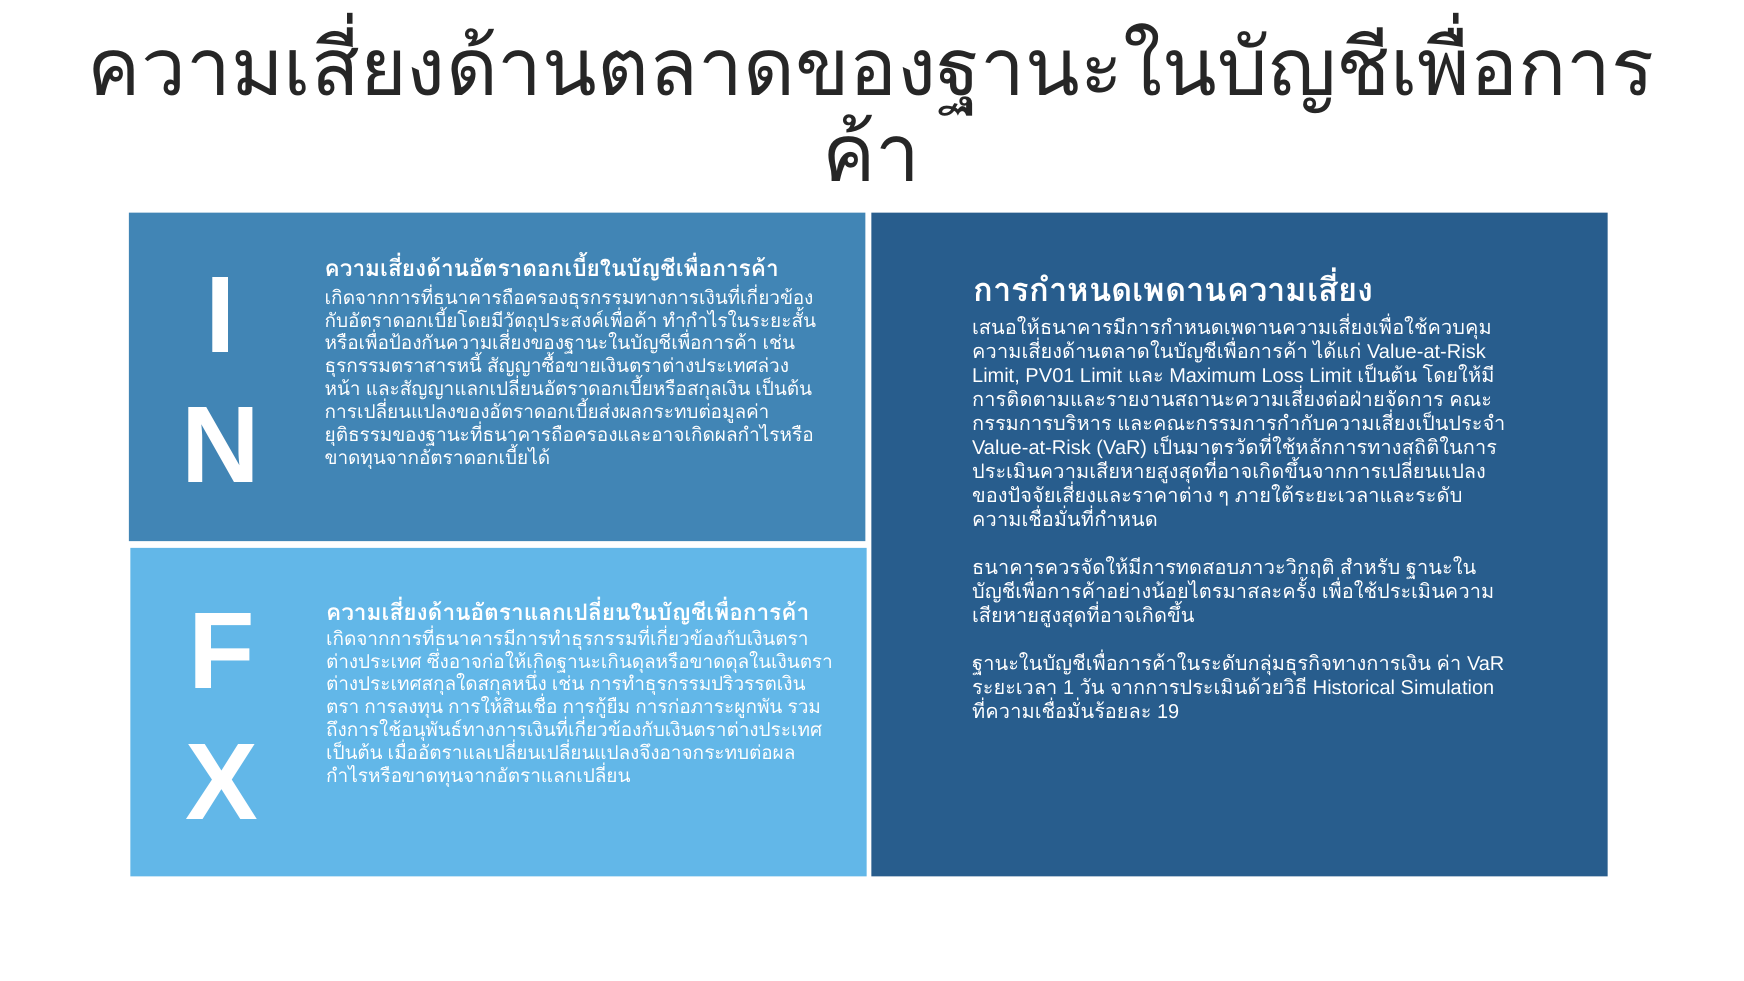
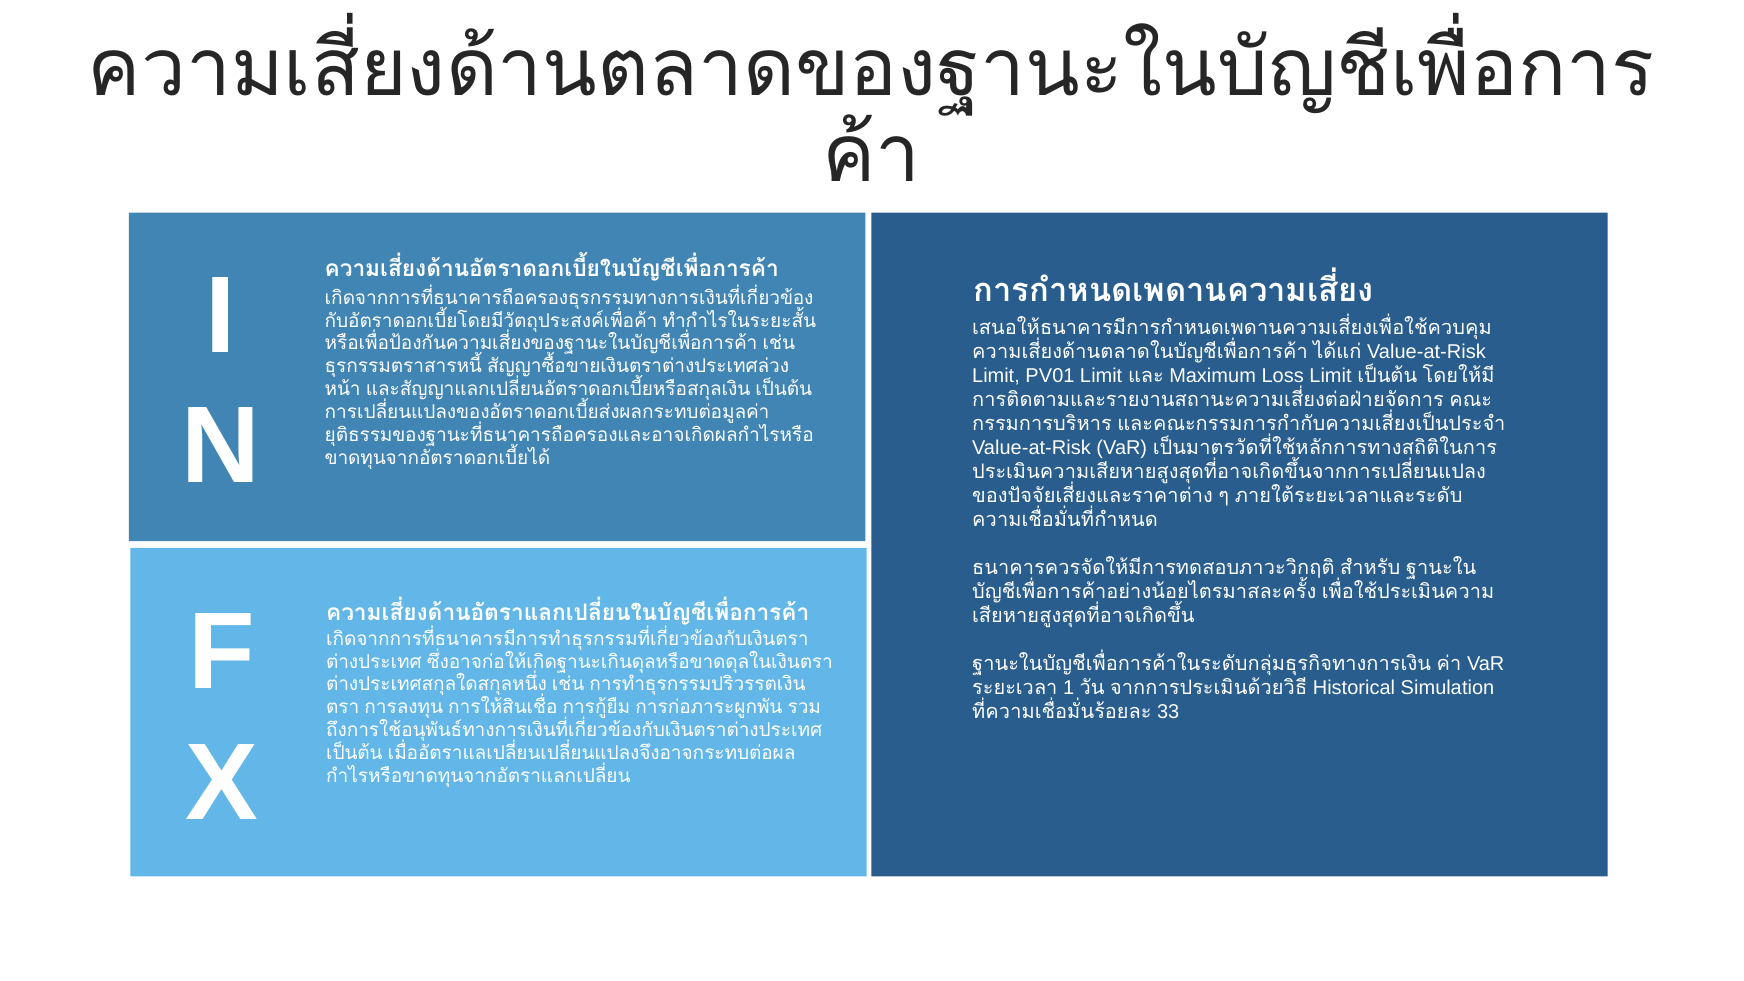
19: 19 -> 33 (1168, 712)
